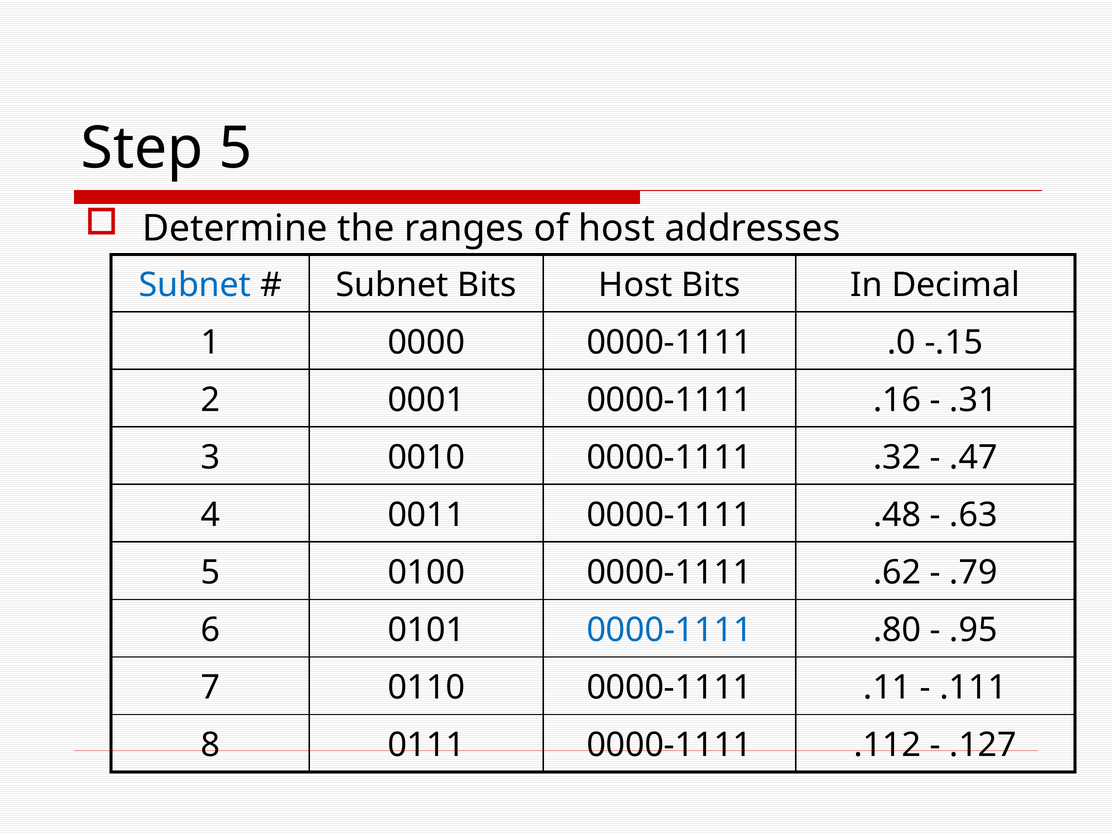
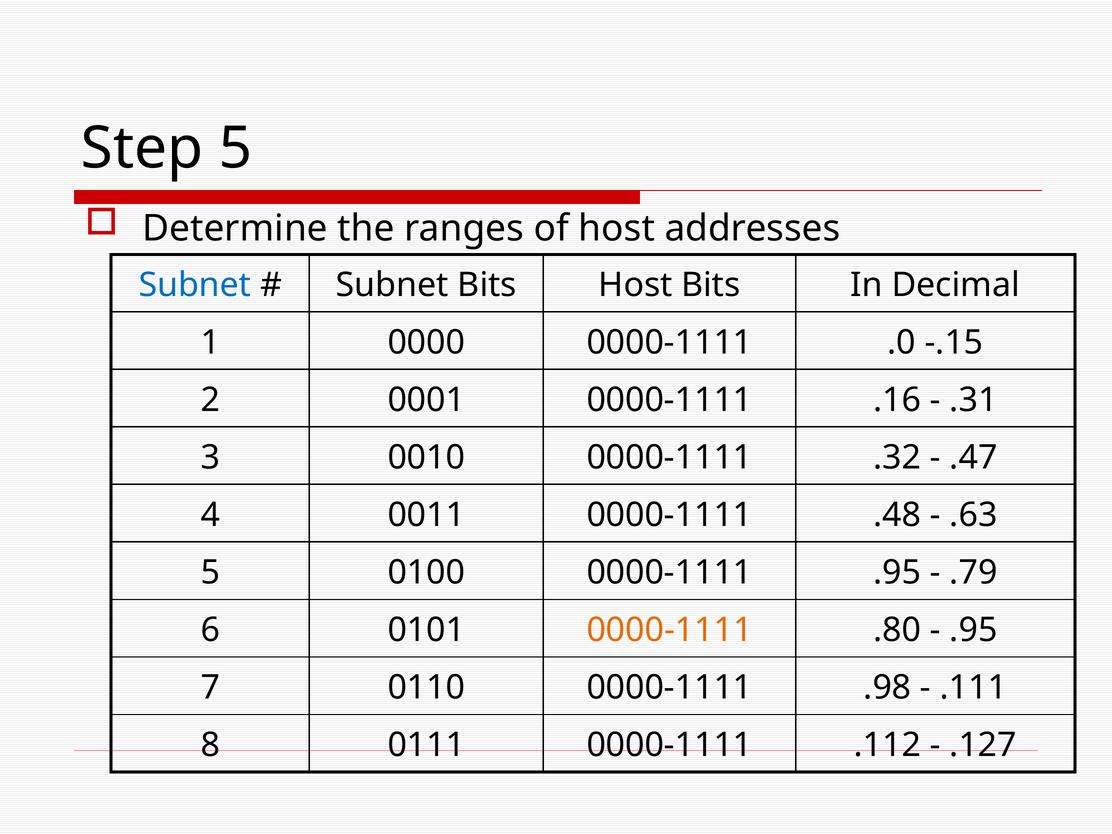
0000-1111 .62: .62 -> .95 (897, 573)
0000-1111 colour: blue -> orange (669, 630)
.11: .11 -> .98 (887, 688)
